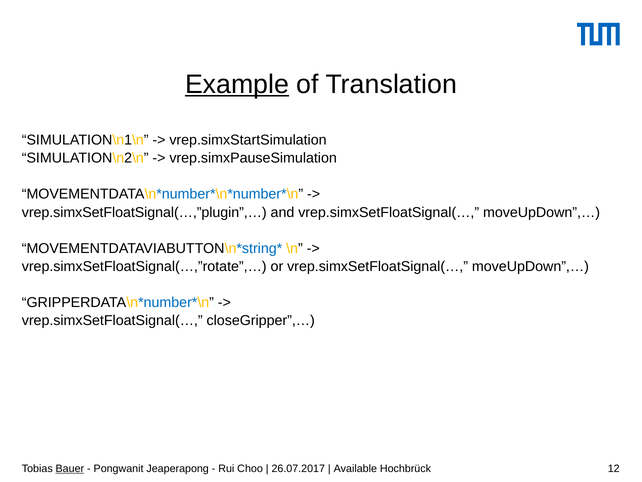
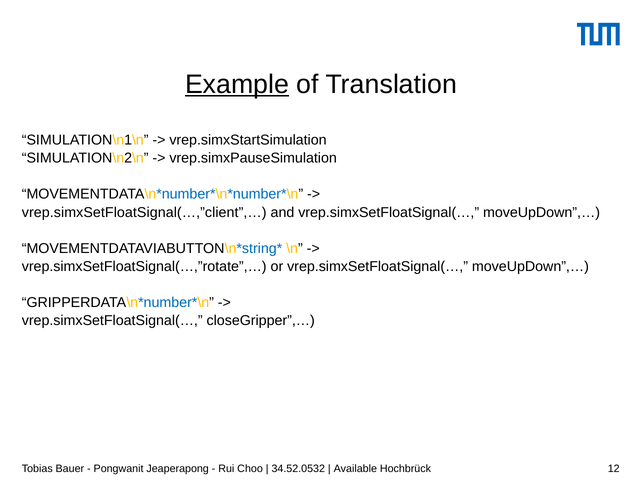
vrep.simxSetFloatSignal(…,”plugin”,…: vrep.simxSetFloatSignal(…,”plugin”,… -> vrep.simxSetFloatSignal(…,”client”,… (144, 212)
Bauer underline: present -> none (70, 468)
26.07.2017: 26.07.2017 -> 34.52.0532 (298, 468)
